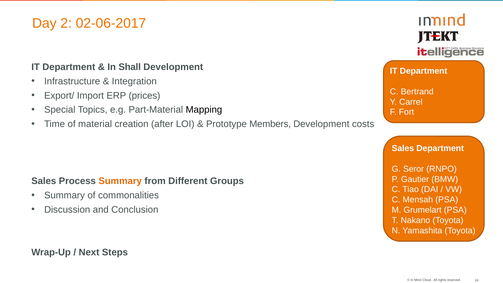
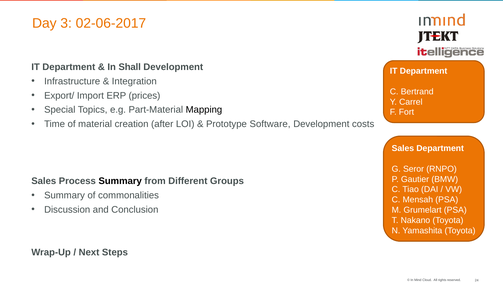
2: 2 -> 3 (66, 23)
Members: Members -> Software (270, 124)
Summary colour: orange -> black (120, 181)
